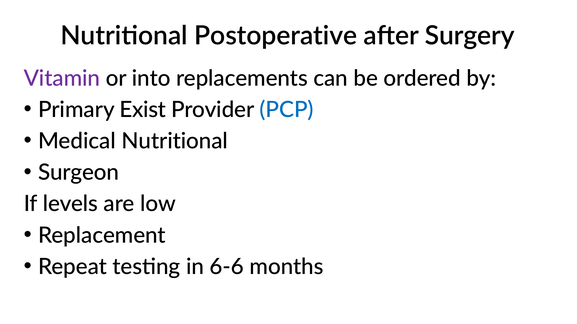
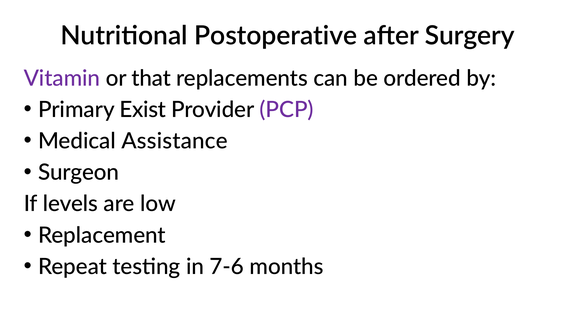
into: into -> that (151, 79)
PCP colour: blue -> purple (287, 110)
Medical Nutritional: Nutritional -> Assistance (175, 141)
6-6: 6-6 -> 7-6 (227, 267)
